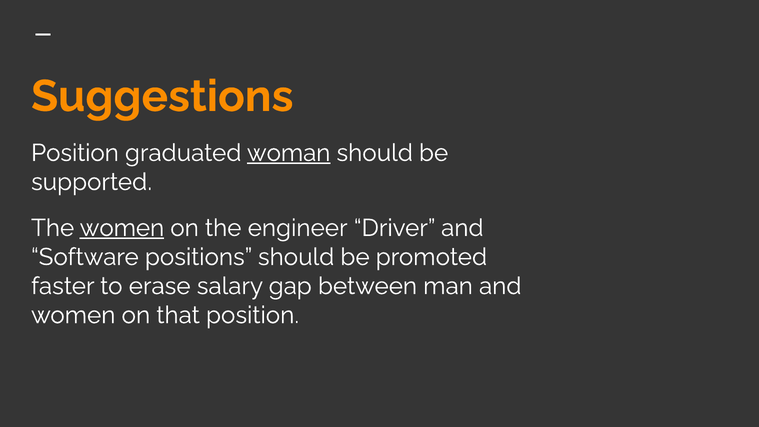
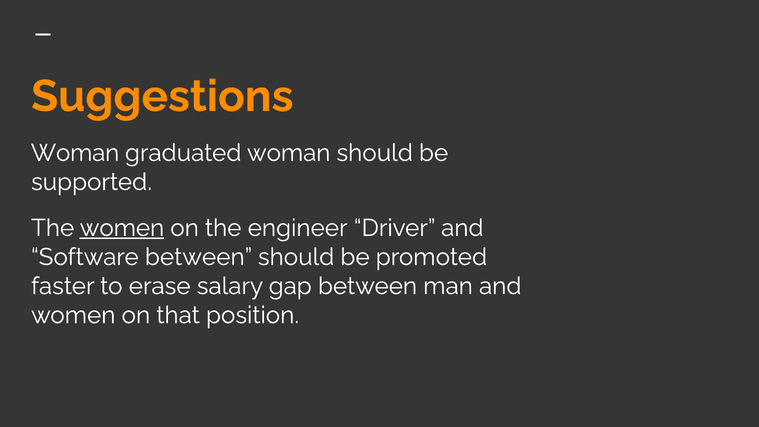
Position: Position -> Woman (75, 153)
woman underline: present -> none (289, 153)
Software positions: positions -> between (199, 257)
